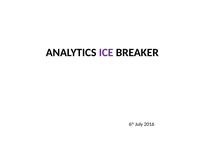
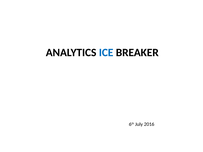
ICE colour: purple -> blue (106, 53)
